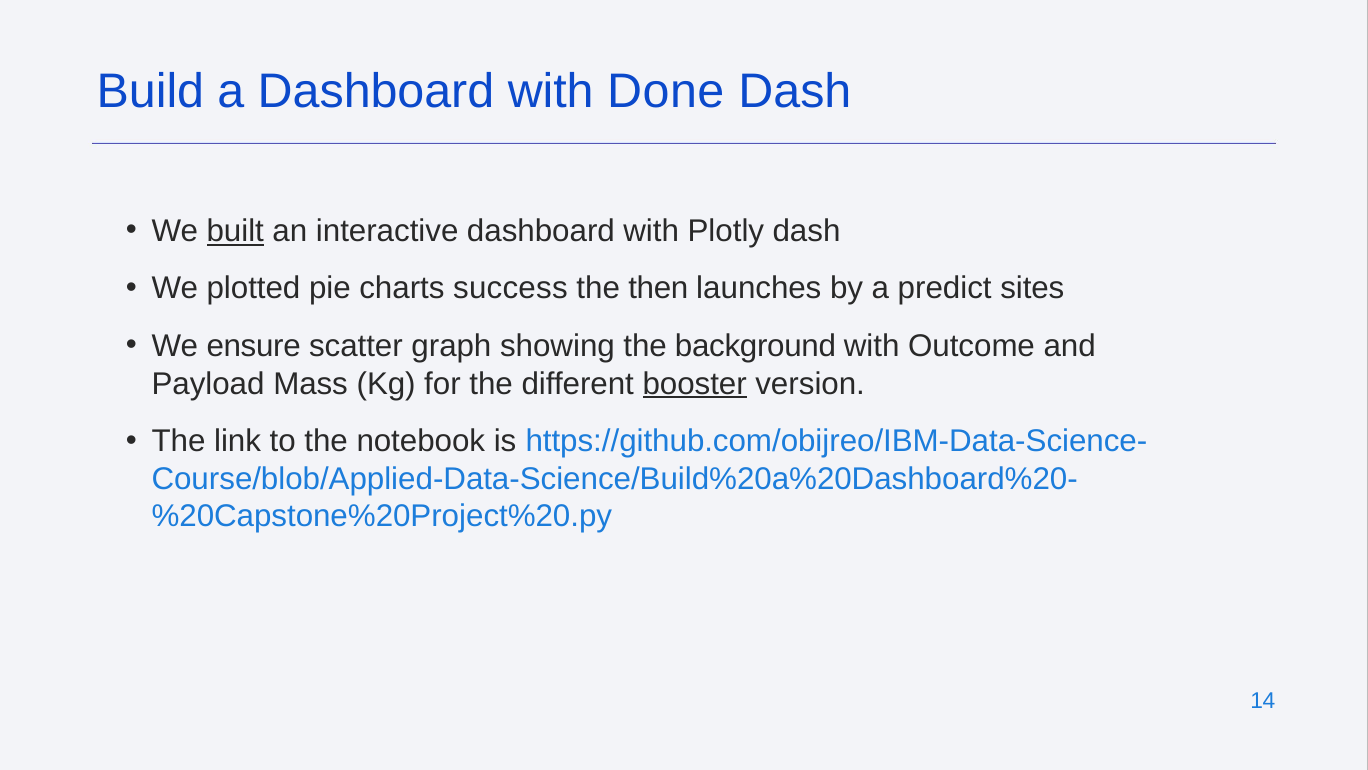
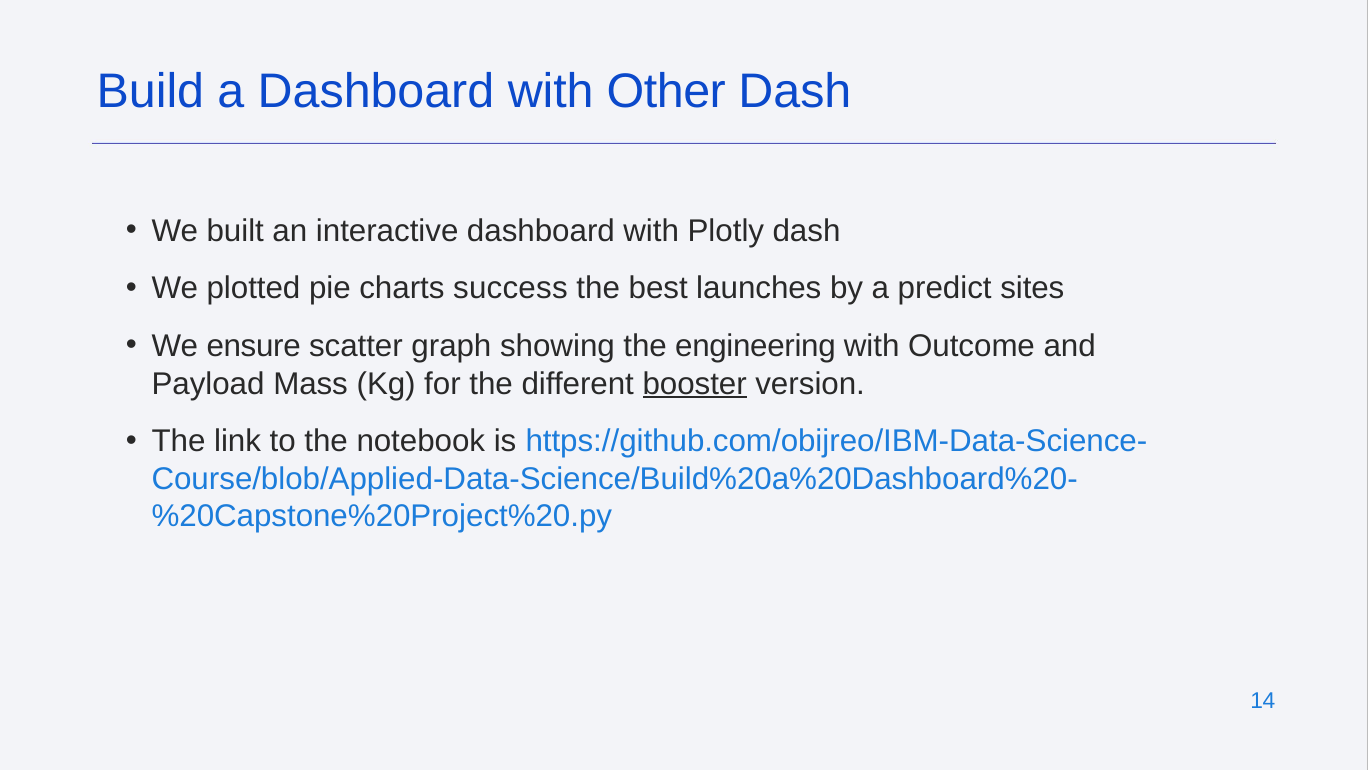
Done: Done -> Other (666, 91)
built underline: present -> none (235, 231)
then: then -> best (658, 288)
background: background -> engineering (755, 346)
